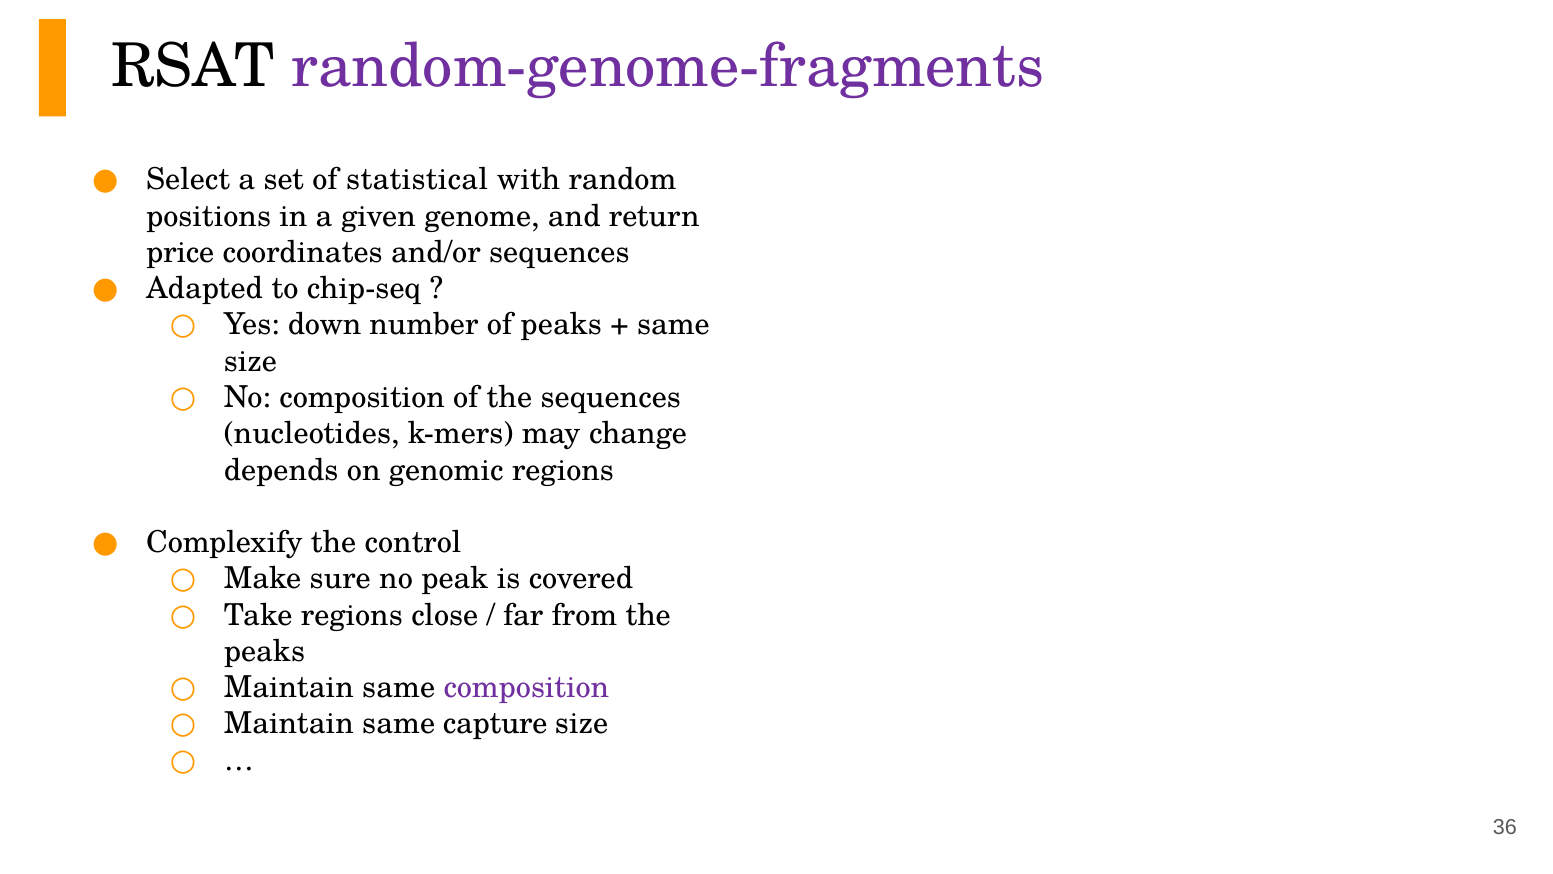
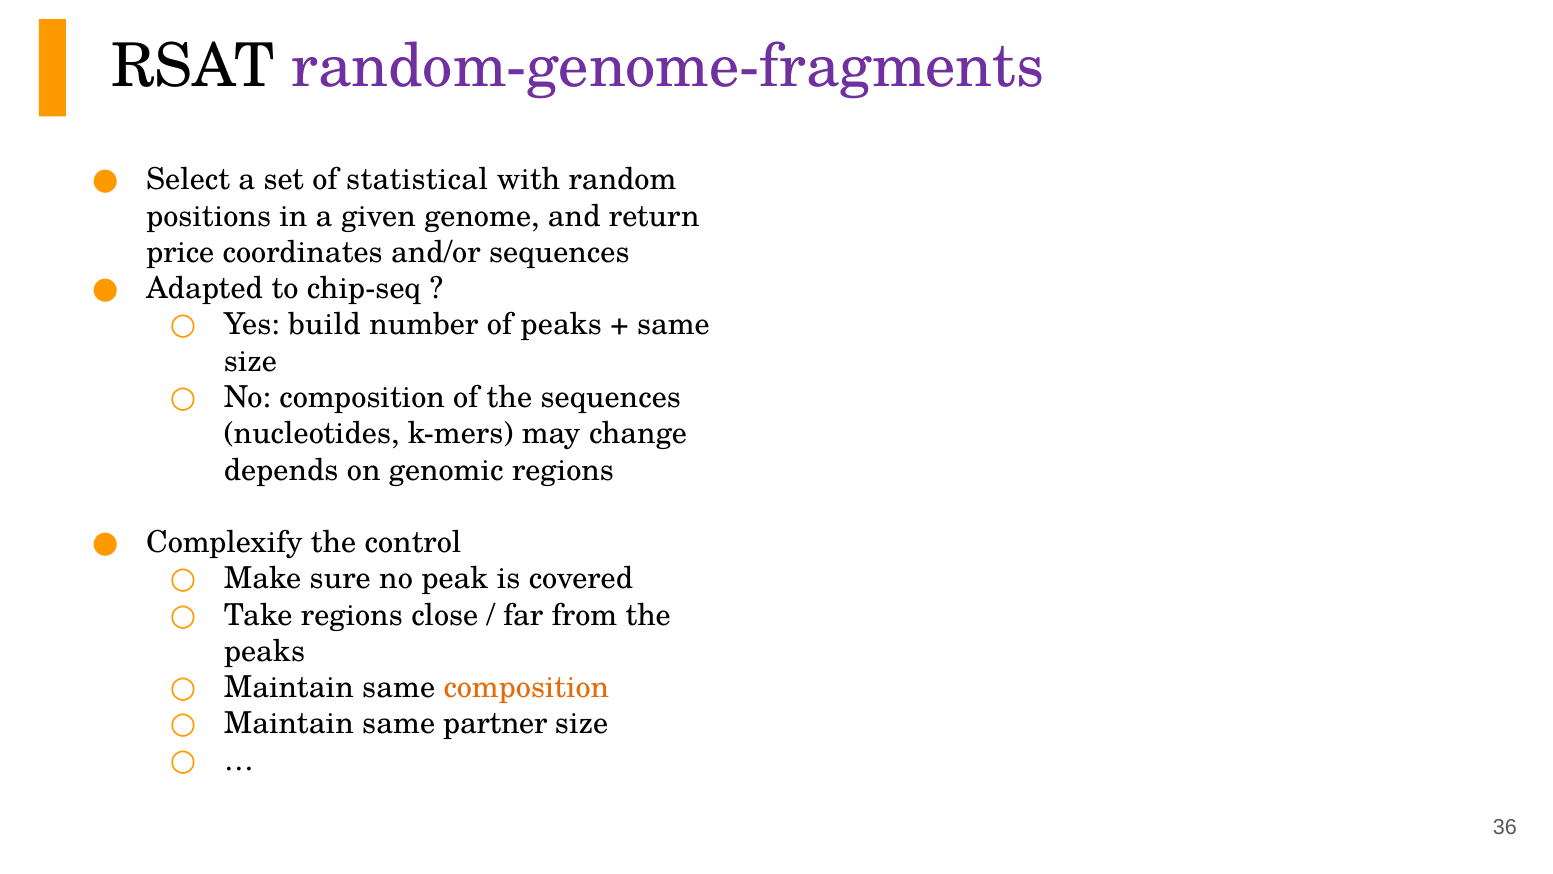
down: down -> build (324, 325)
composition colour: purple -> orange (526, 687)
capture: capture -> partner (495, 724)
